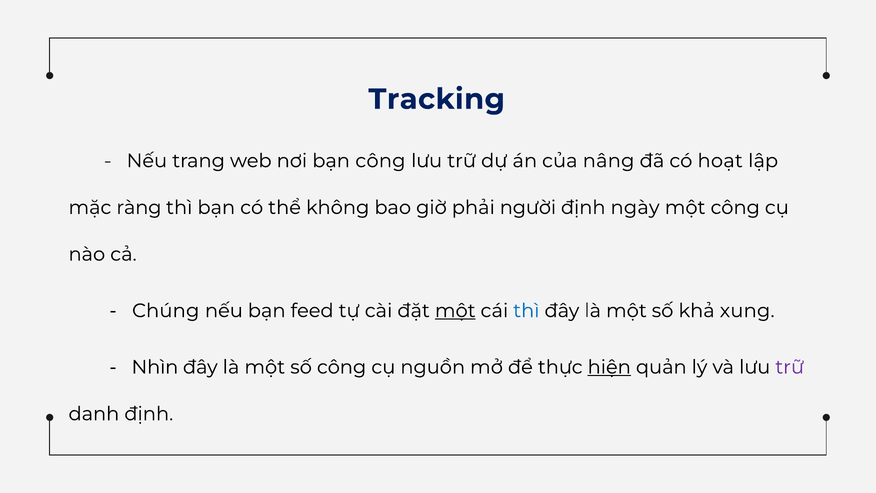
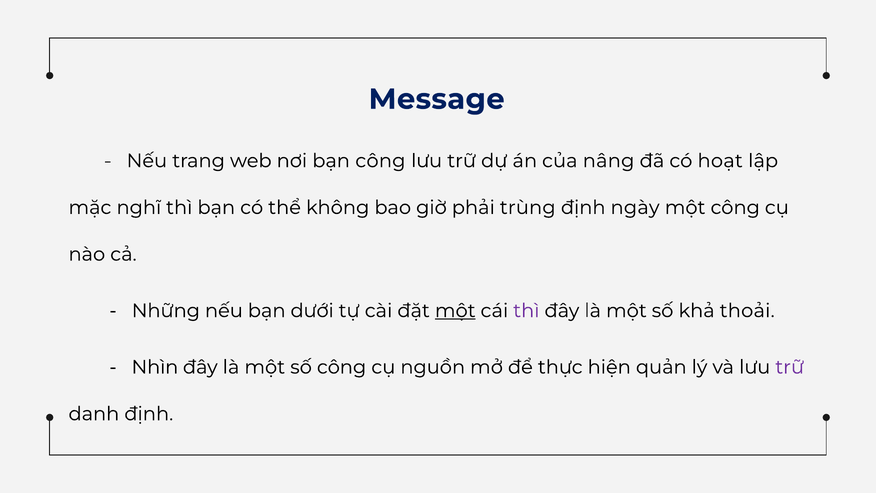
Tracking: Tracking -> Message (437, 99)
ràng: ràng -> nghĩ (139, 207)
người: người -> trùng (528, 207)
Chúng: Chúng -> Những (166, 311)
feed: feed -> dưới (312, 311)
thì colour: blue -> purple (526, 311)
xung: xung -> thoải (747, 311)
hiện underline: present -> none (609, 367)
